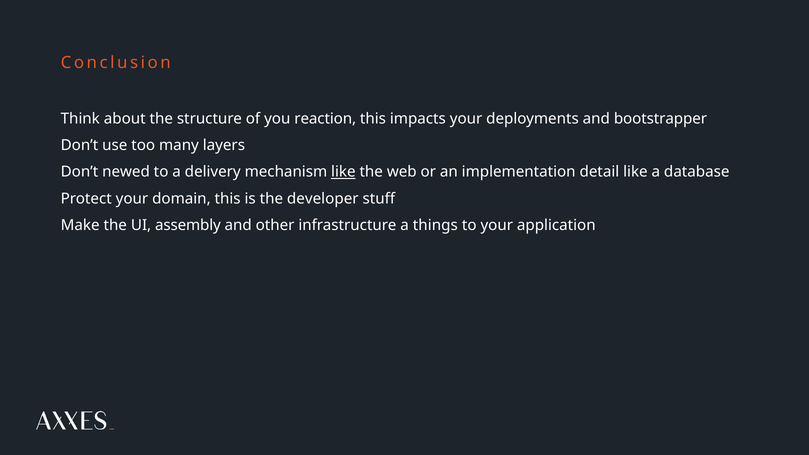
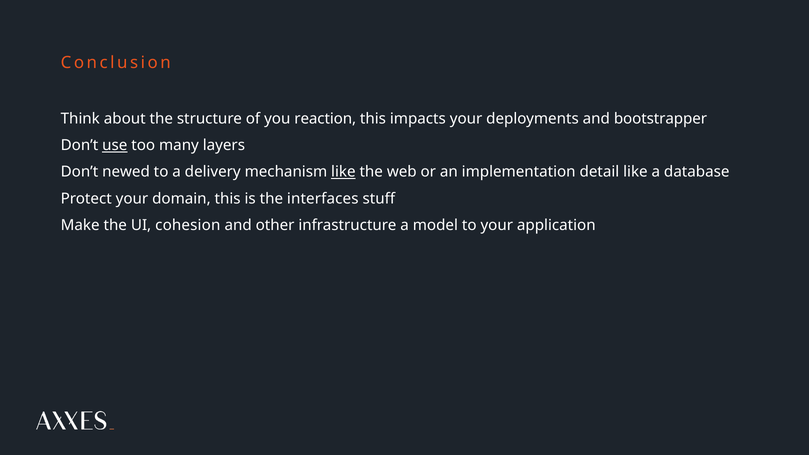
use underline: none -> present (115, 145)
developer: developer -> interfaces (323, 199)
assembly: assembly -> cohesion (188, 225)
things: things -> model (435, 225)
